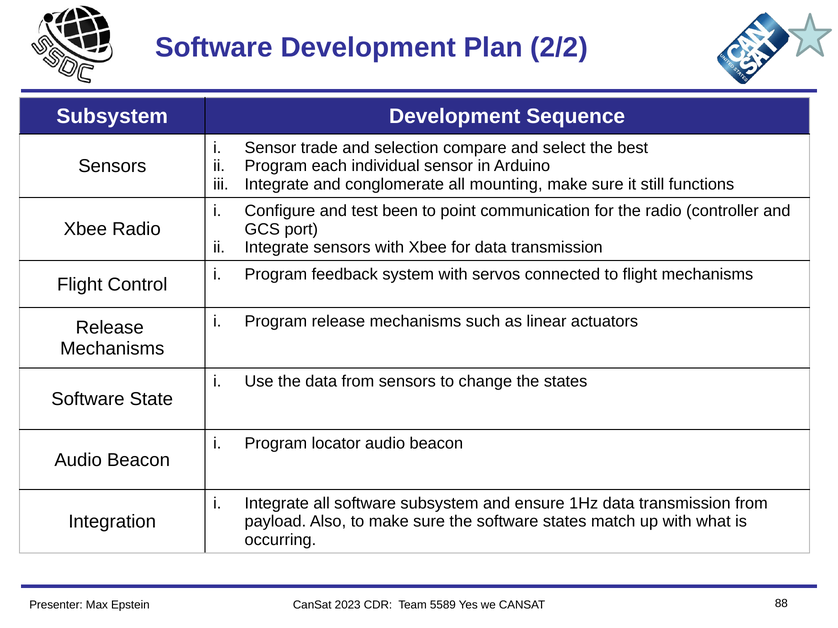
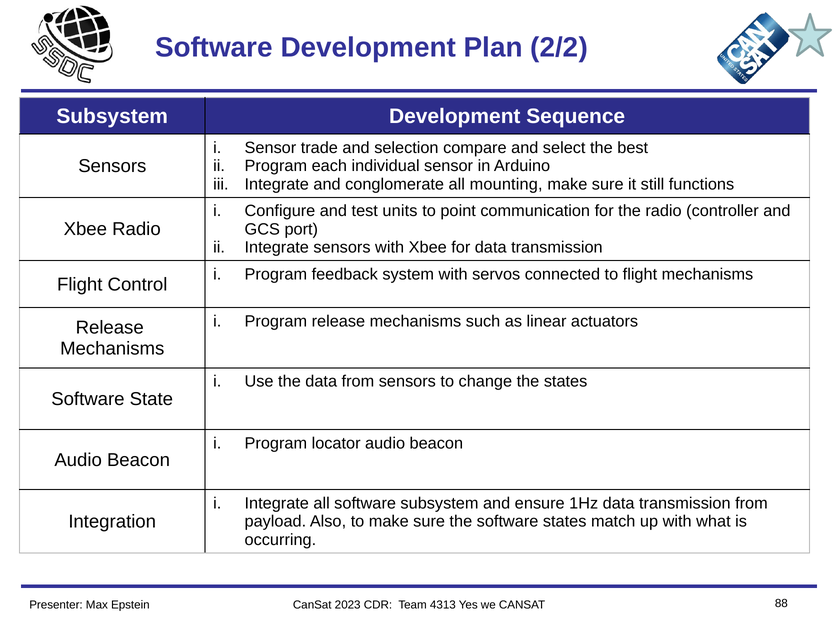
been: been -> units (400, 211)
5589: 5589 -> 4313 (443, 606)
